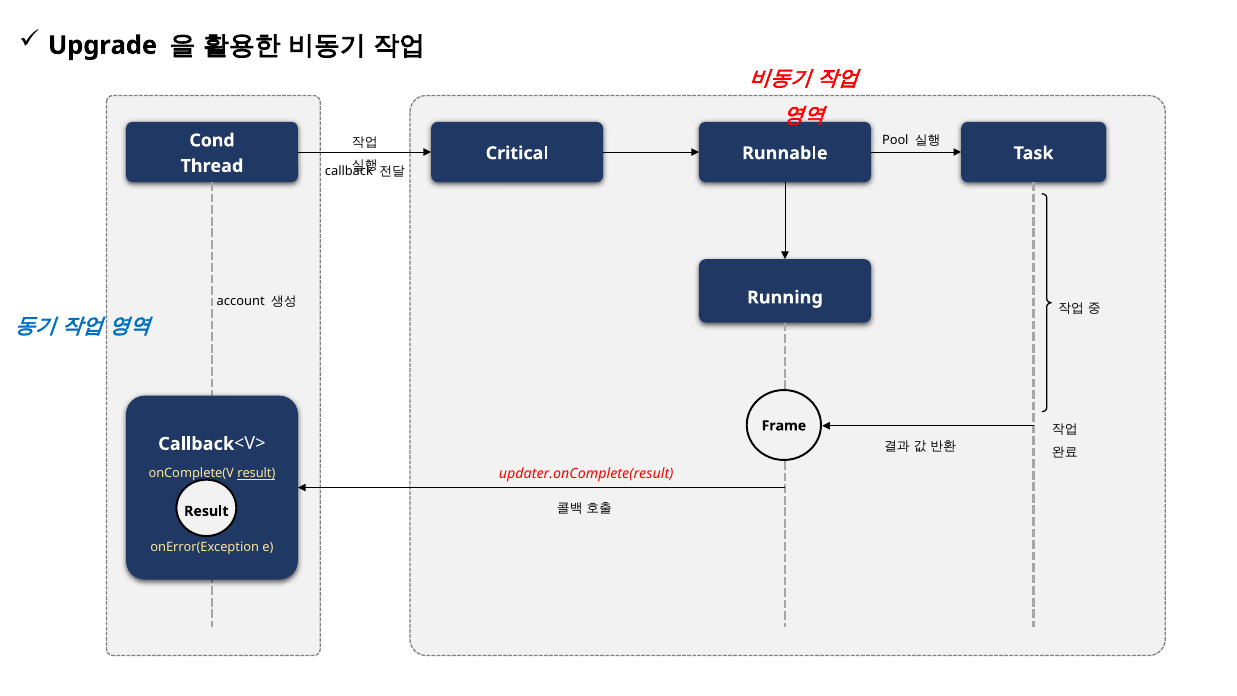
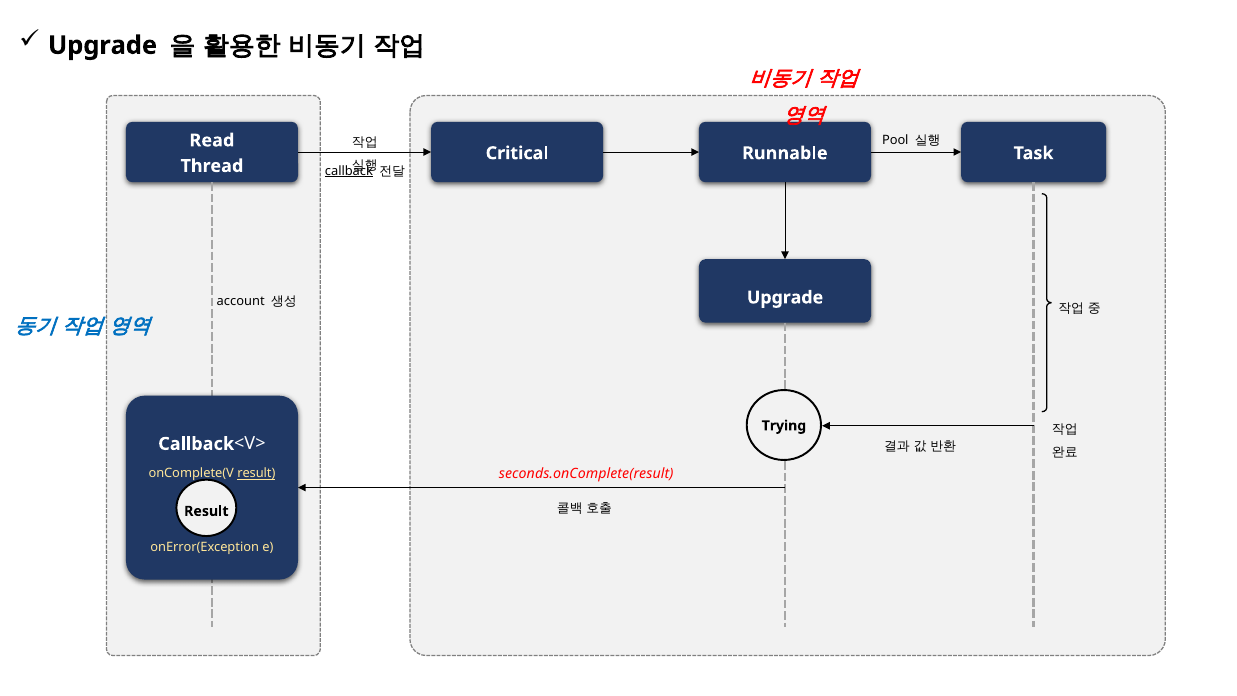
Cond: Cond -> Read (212, 140)
callback underline: none -> present (349, 171)
Running: Running -> Upgrade (785, 297)
Frame: Frame -> Trying (784, 426)
updater.onComplete(result: updater.onComplete(result -> seconds.onComplete(result (586, 474)
